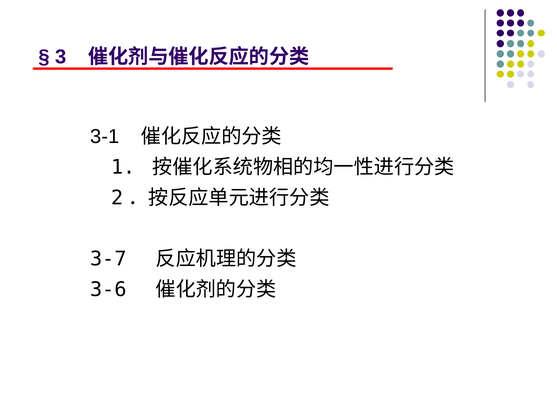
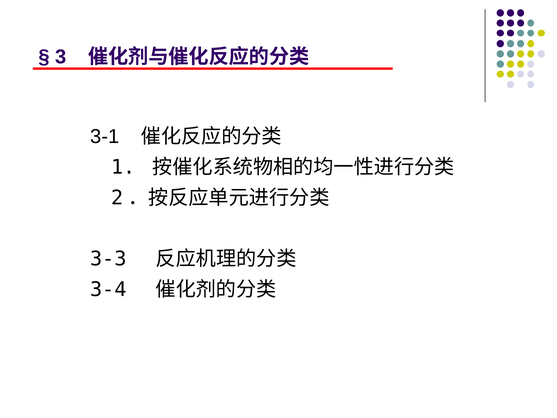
3-7: 3-7 -> 3-3 (108, 259)
3-6: 3-6 -> 3-4 (108, 289)
